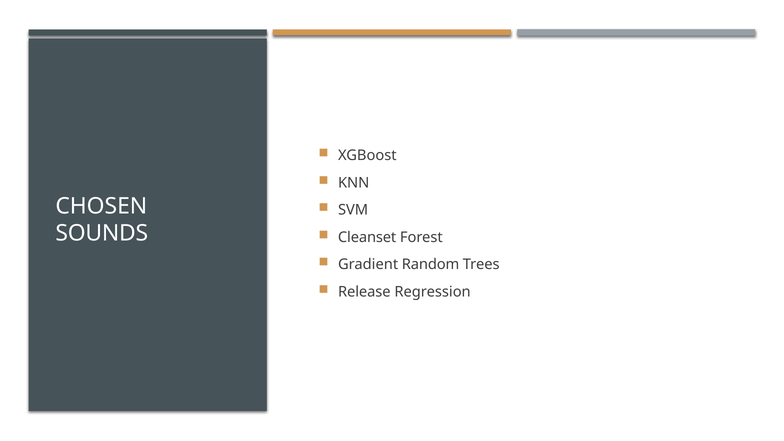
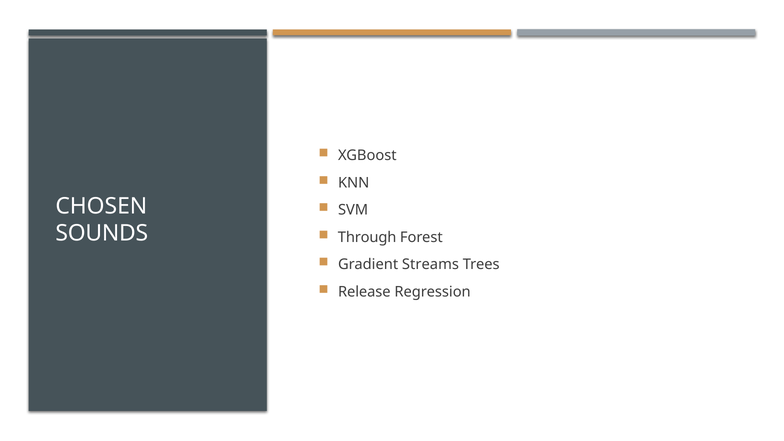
Cleanset: Cleanset -> Through (367, 237)
Random: Random -> Streams (430, 265)
